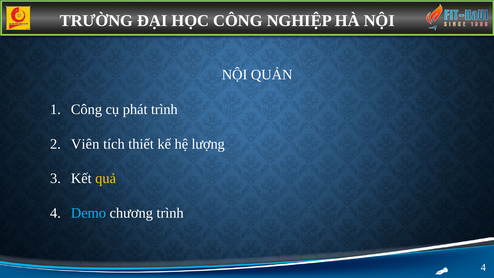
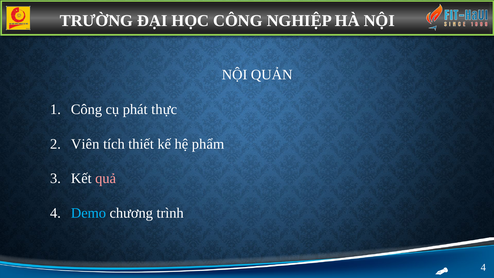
phát trình: trình -> thực (164, 109)
lượng: lượng -> phẩm (208, 144)
quả colour: yellow -> pink (106, 178)
